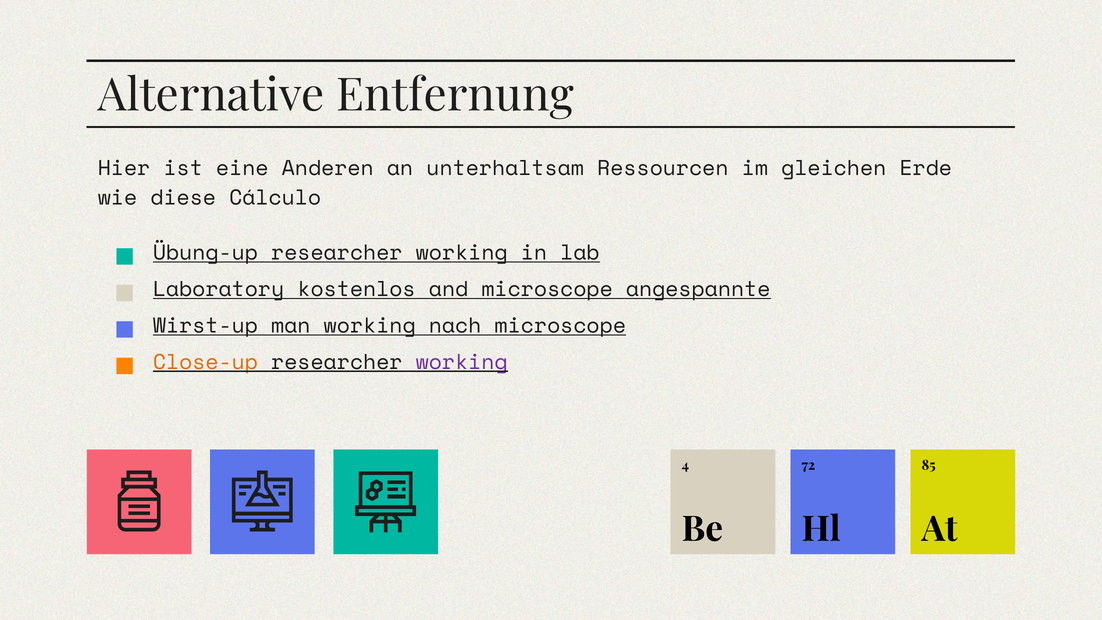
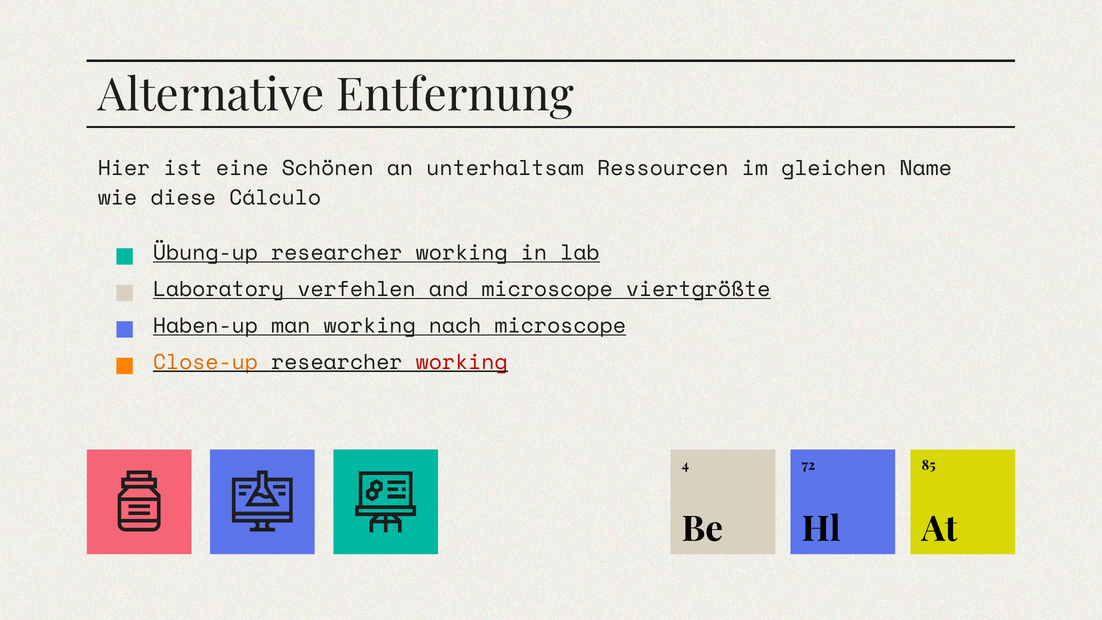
Anderen: Anderen -> Schönen (328, 168)
Erde: Erde -> Name (926, 168)
kostenlos: kostenlos -> verfehlen (356, 289)
angespannte: angespannte -> viertgrößte (698, 289)
Wirst-up: Wirst-up -> Haben-up (205, 326)
working colour: purple -> red (462, 362)
